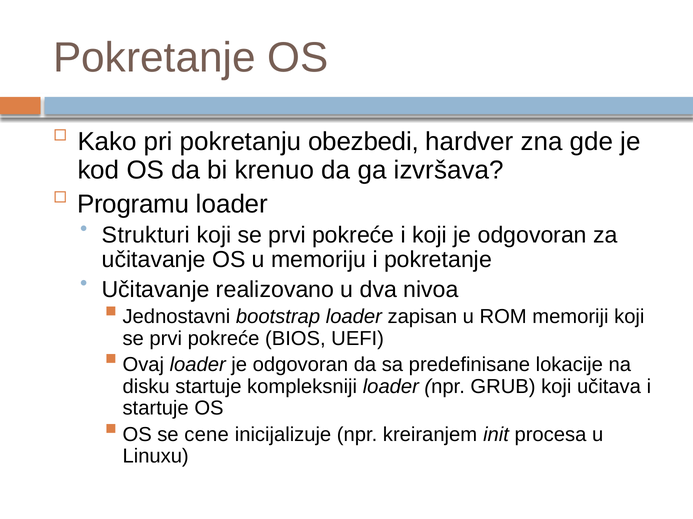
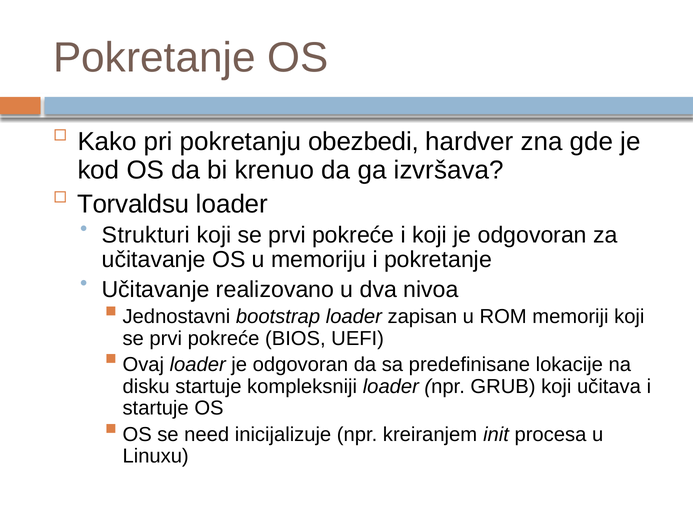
Programu: Programu -> Torvaldsu (133, 204)
cene: cene -> need (207, 435)
